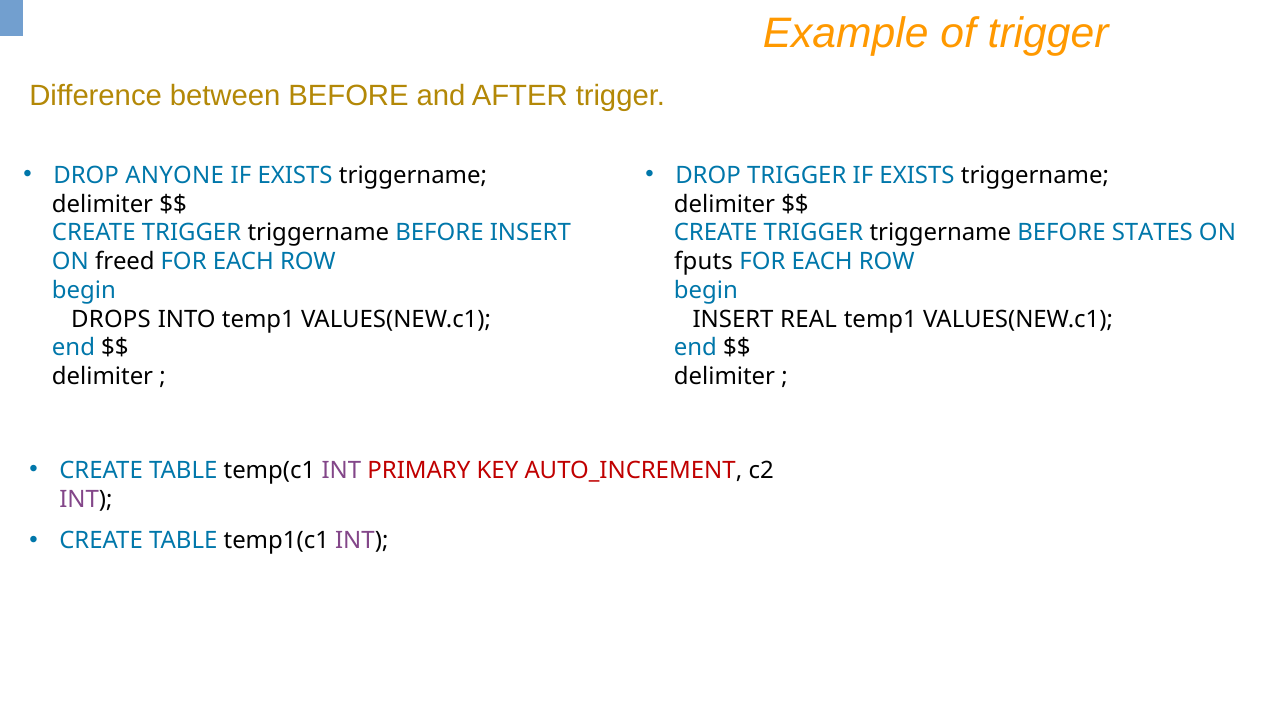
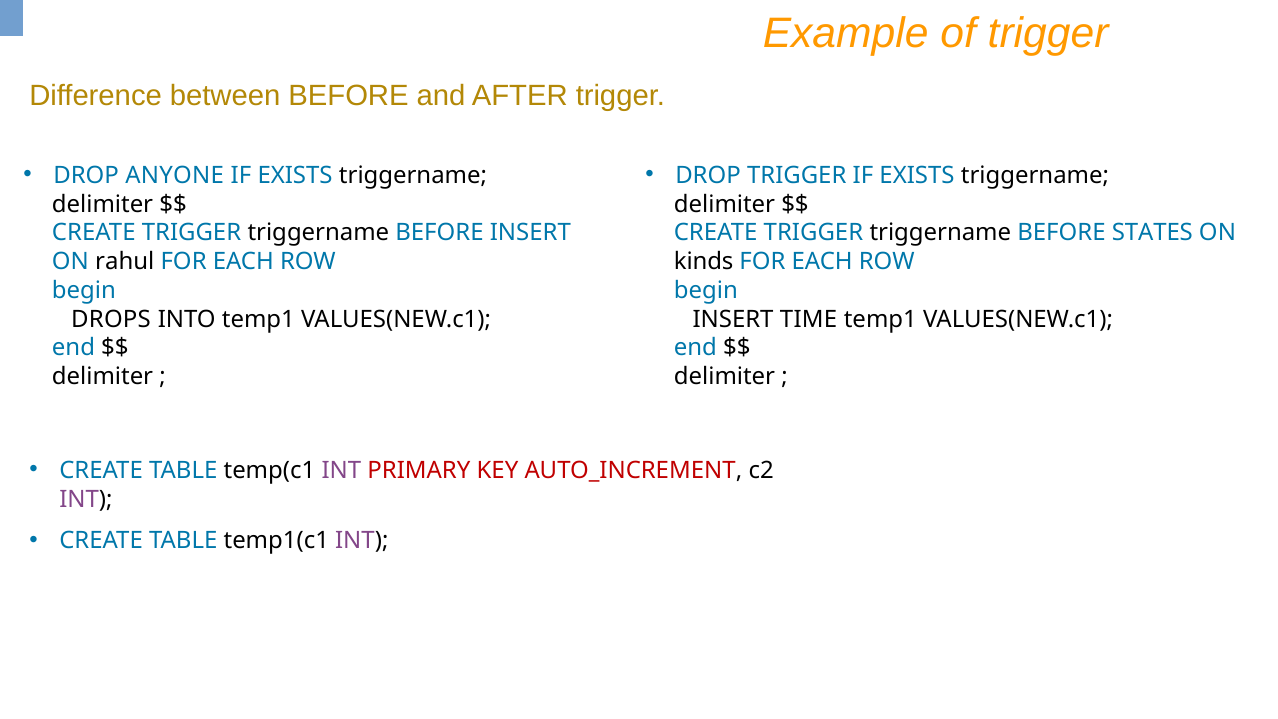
freed: freed -> rahul (125, 262)
fputs: fputs -> kinds (704, 262)
REAL: REAL -> TIME (809, 319)
